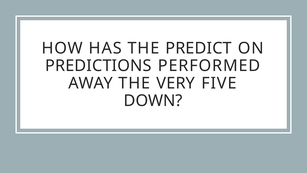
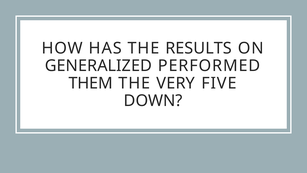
PREDICT: PREDICT -> RESULTS (199, 48)
PREDICTIONS: PREDICTIONS -> GENERALIZED (98, 66)
AWAY: AWAY -> THEM (91, 83)
